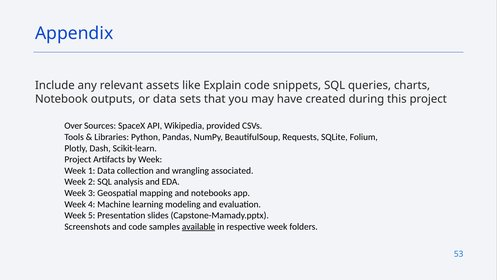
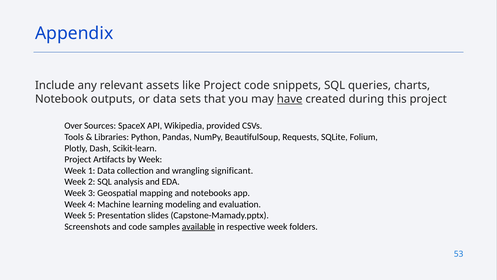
like Explain: Explain -> Project (222, 85)
have underline: none -> present (290, 99)
associated: associated -> significant (232, 170)
